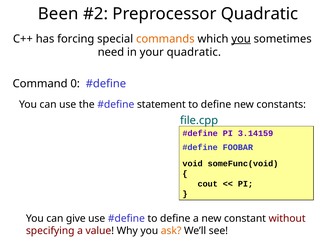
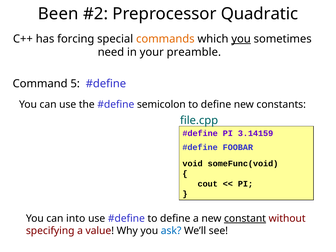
your quadratic: quadratic -> preamble (194, 52)
0: 0 -> 5 (75, 84)
statement: statement -> semicolon (161, 105)
give: give -> into (76, 219)
constant underline: none -> present (245, 219)
ask colour: orange -> blue (171, 231)
